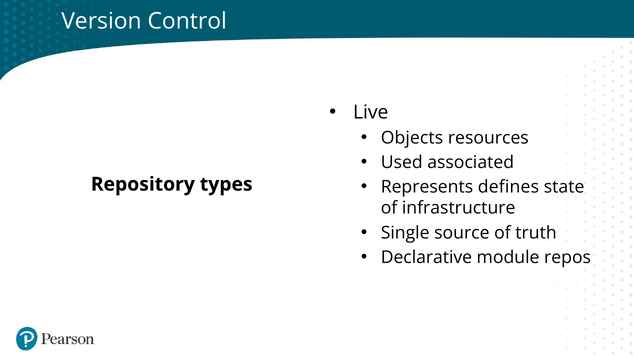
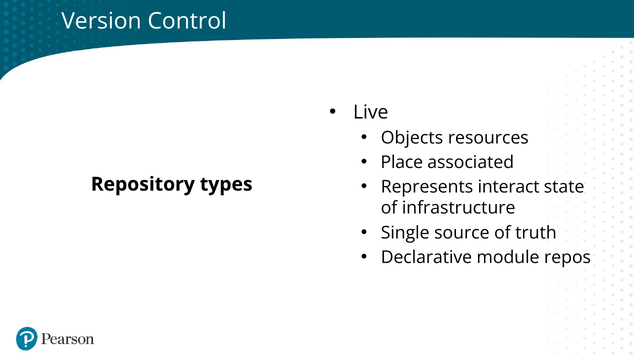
Used: Used -> Place (402, 163)
defines: defines -> interact (509, 187)
